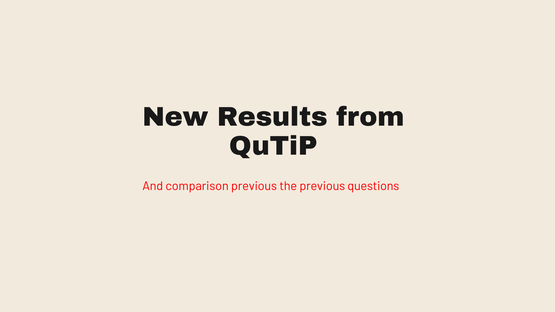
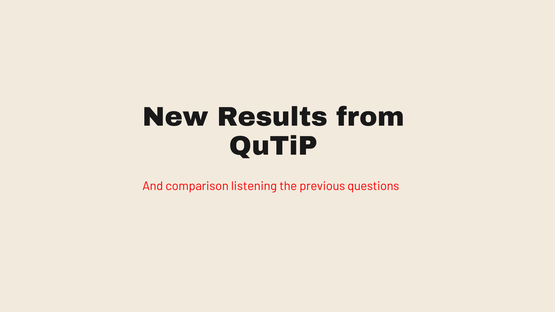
comparison previous: previous -> listening (254, 186)
